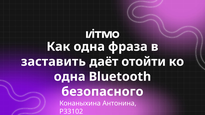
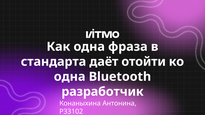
заставить: заставить -> стандарта (53, 62)
безопасного: безопасного -> разработчик (102, 92)
